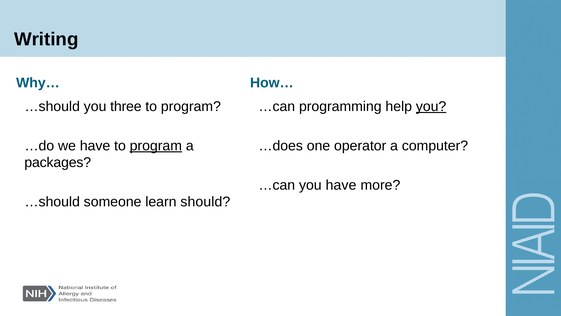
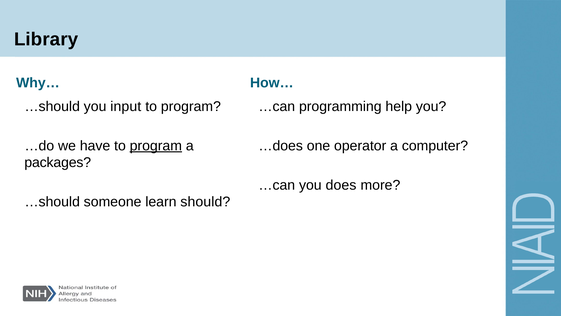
Writing: Writing -> Library (46, 39)
three: three -> input (126, 106)
you underline: present -> none (431, 106)
you have: have -> does (341, 185)
